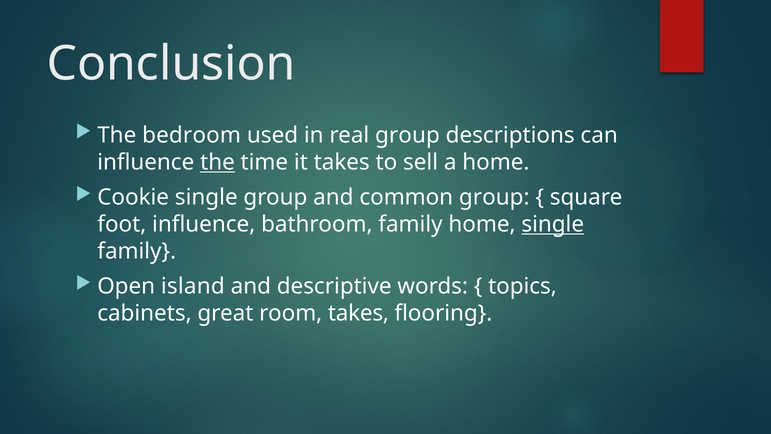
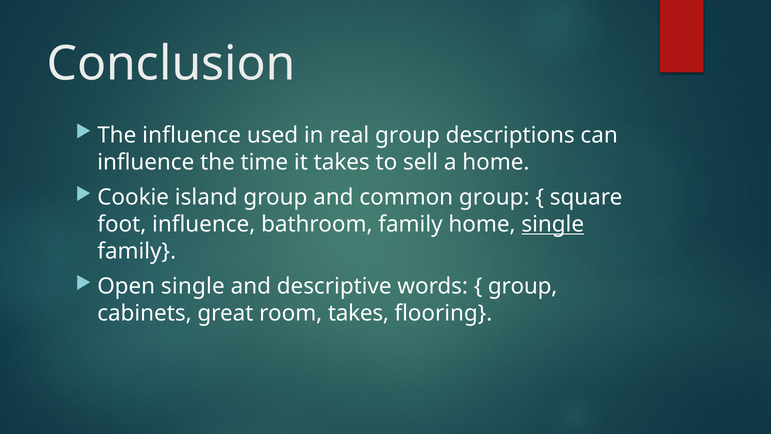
The bedroom: bedroom -> influence (192, 135)
the underline: present -> none (217, 162)
Cookie single: single -> island (206, 197)
Open island: island -> single (193, 286)
topics: topics -> group (523, 286)
